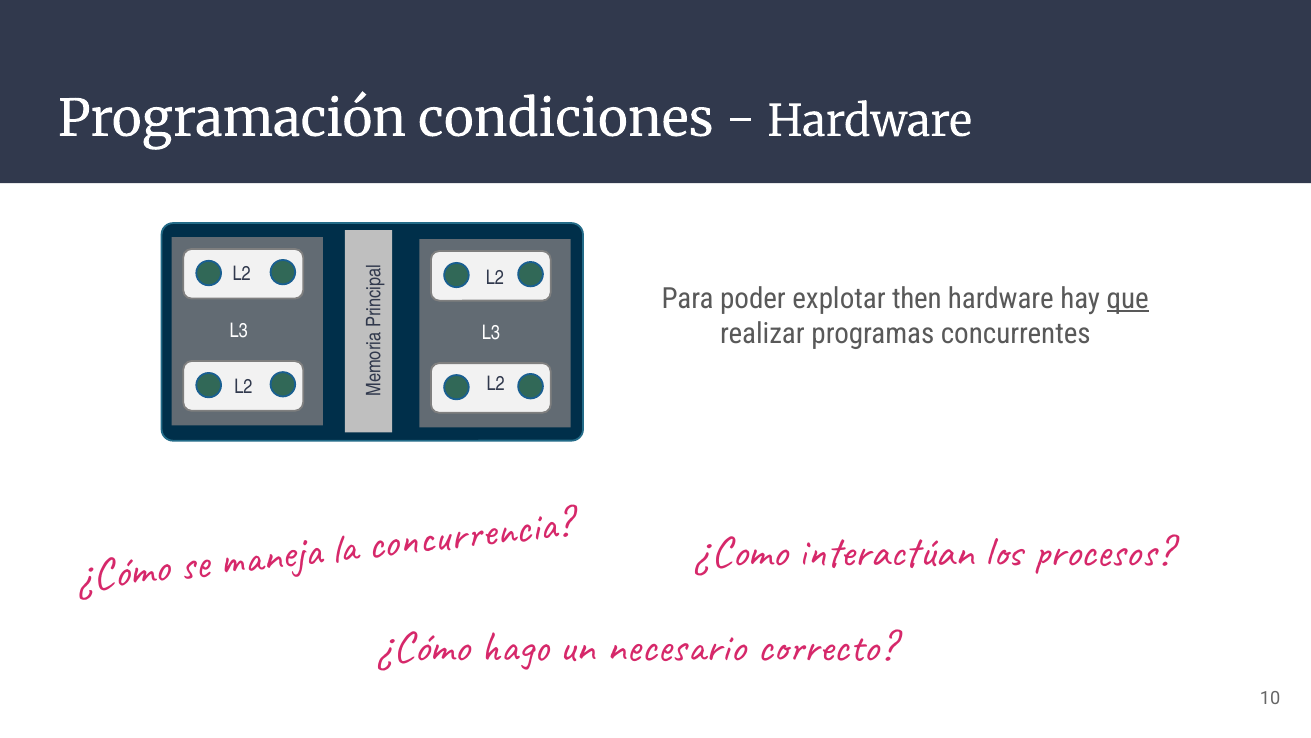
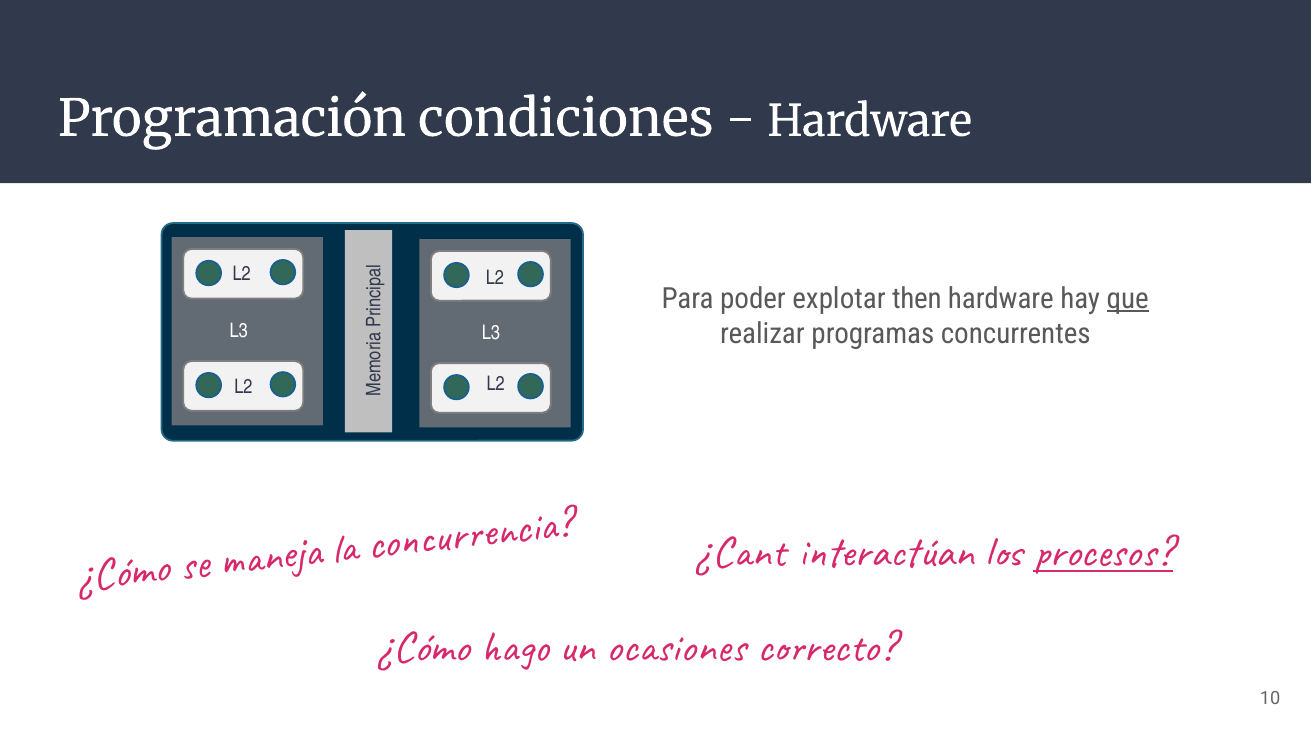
¿Como: ¿Como -> ¿Cant (741, 552)
procesos underline: none -> present (1103, 552)
necesario: necesario -> ocasiones (676, 647)
